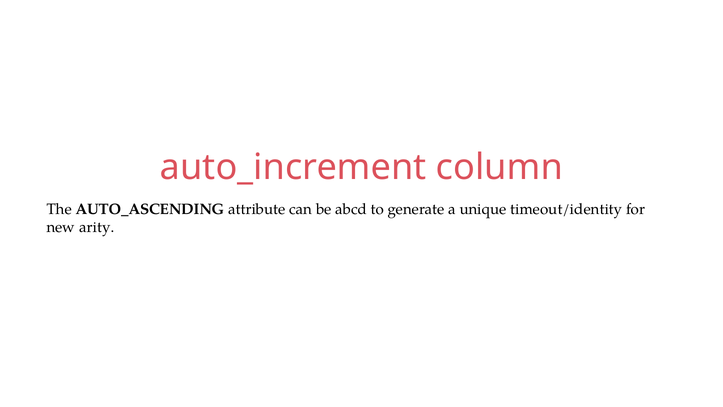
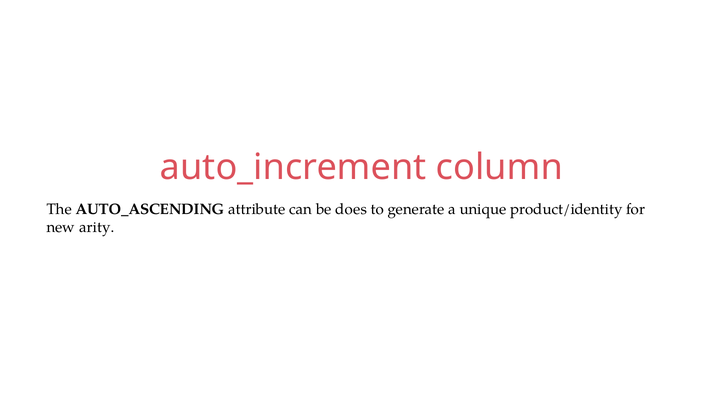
abcd: abcd -> does (351, 209)
timeout/identity: timeout/identity -> product/identity (566, 209)
